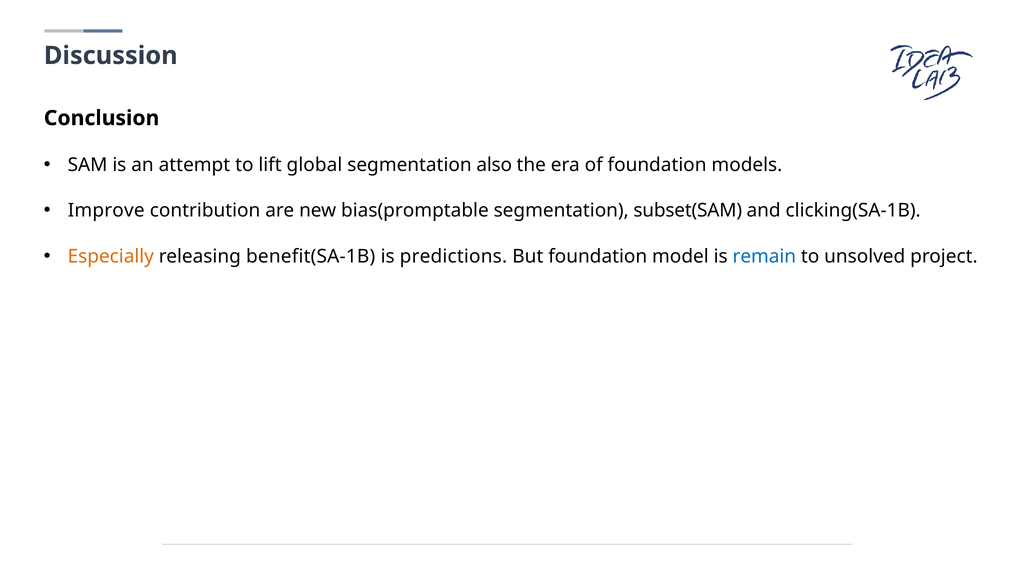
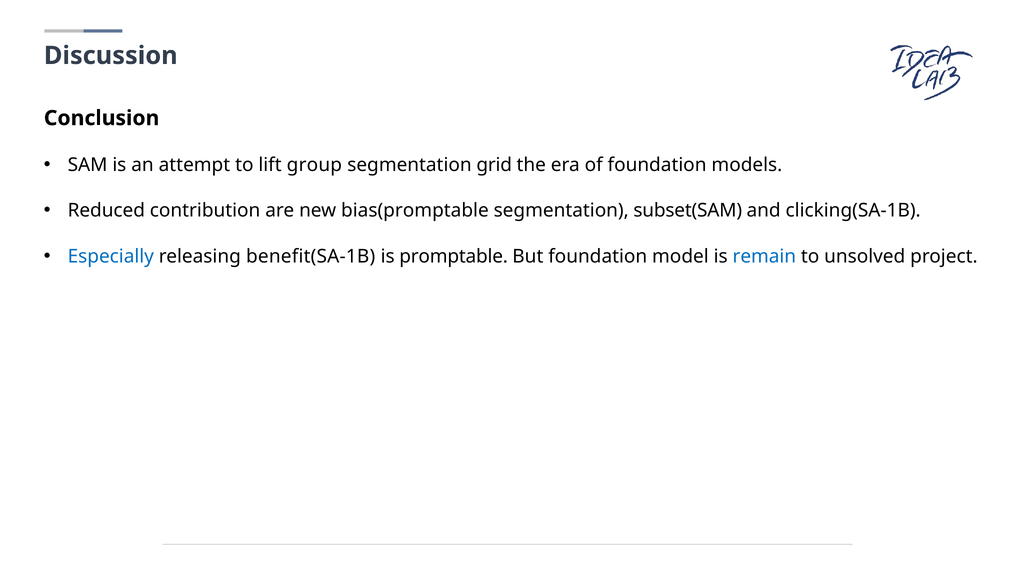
global: global -> group (314, 165)
also: also -> grid (494, 165)
Improve: Improve -> Reduced (106, 211)
Especially colour: orange -> blue (111, 256)
predictions: predictions -> promptable (454, 256)
